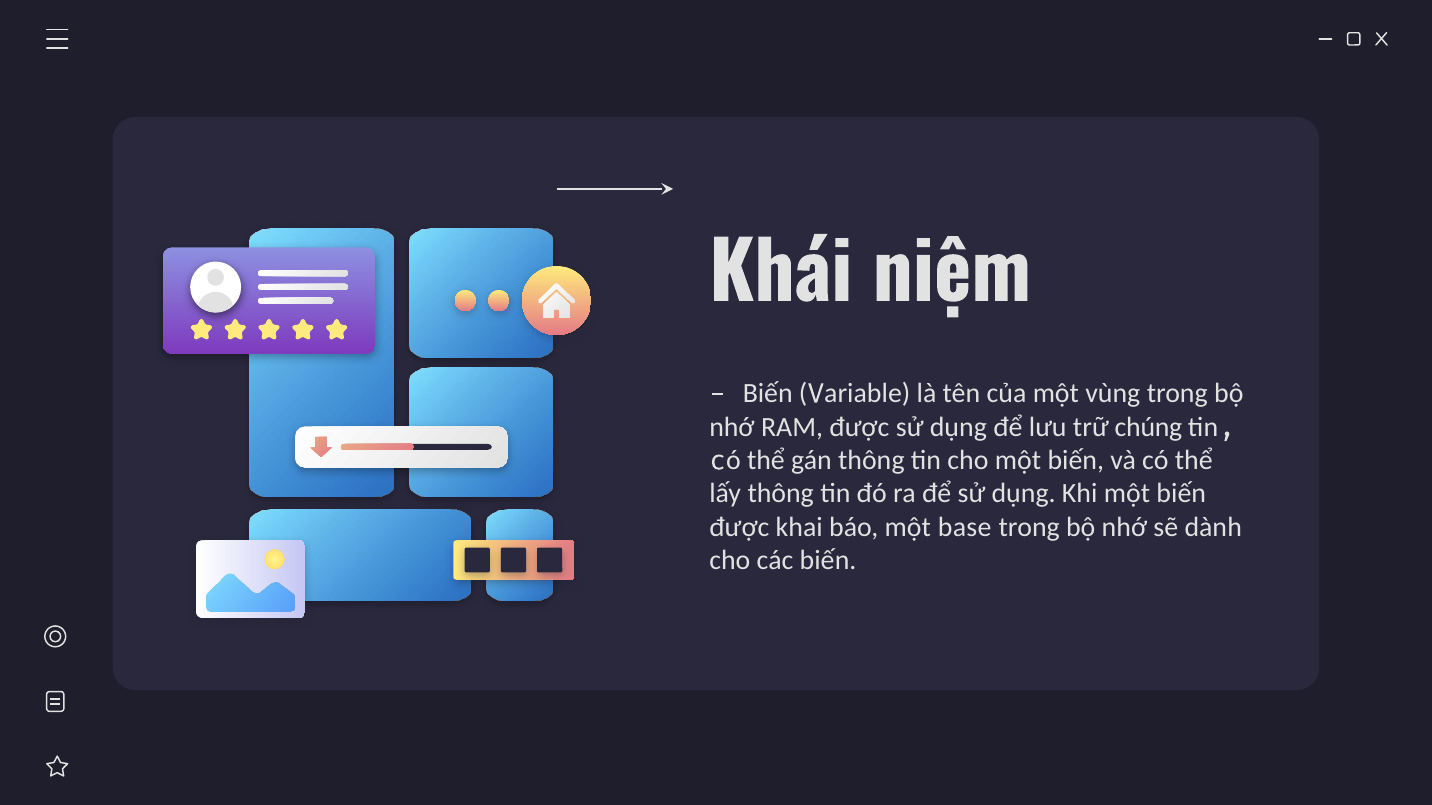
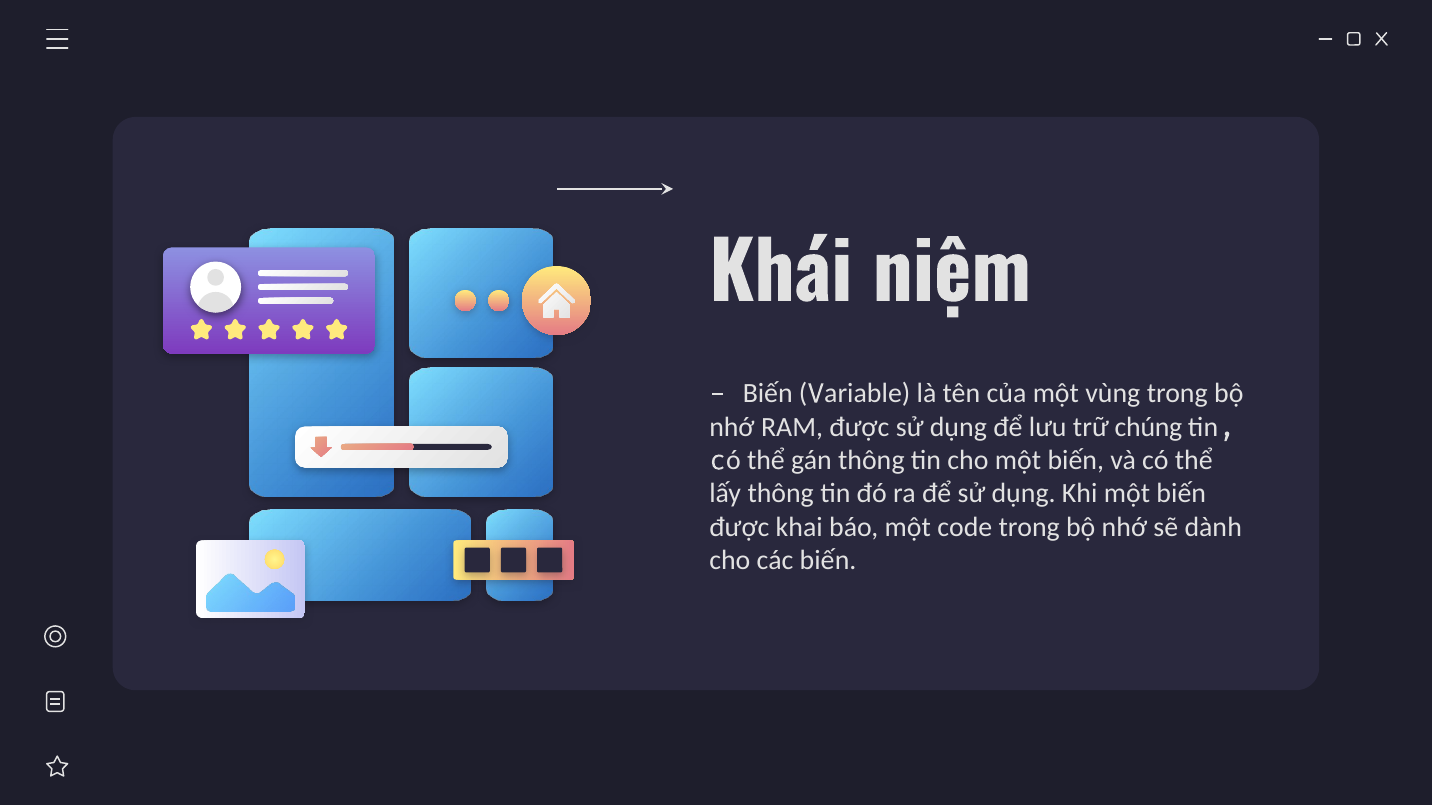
base: base -> code (965, 527)
